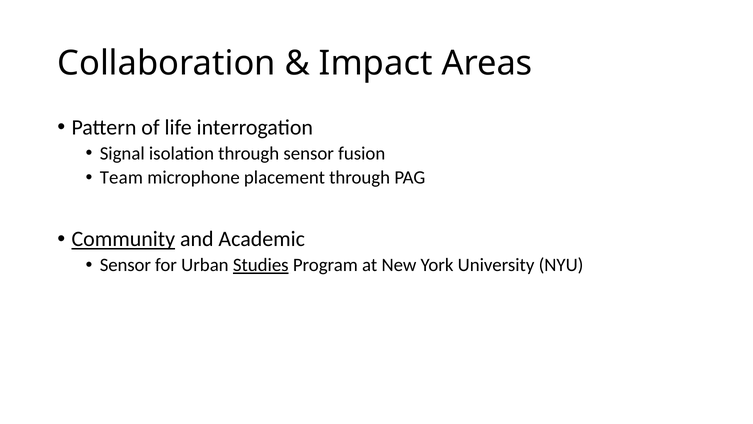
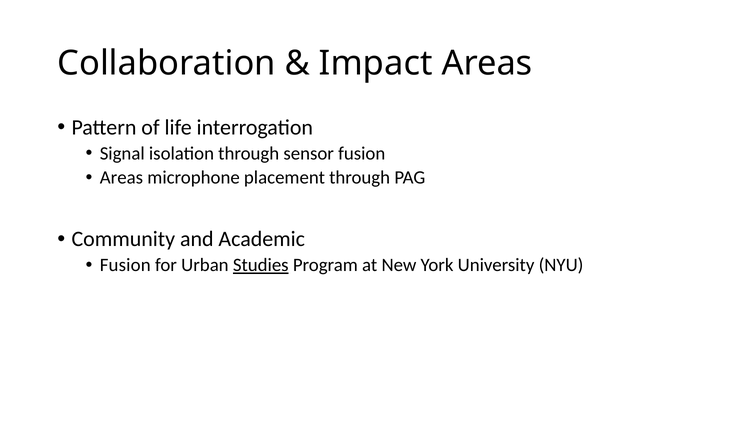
Team: Team -> Areas (121, 178)
Community underline: present -> none (123, 239)
Sensor: Sensor -> Fusion (125, 265)
